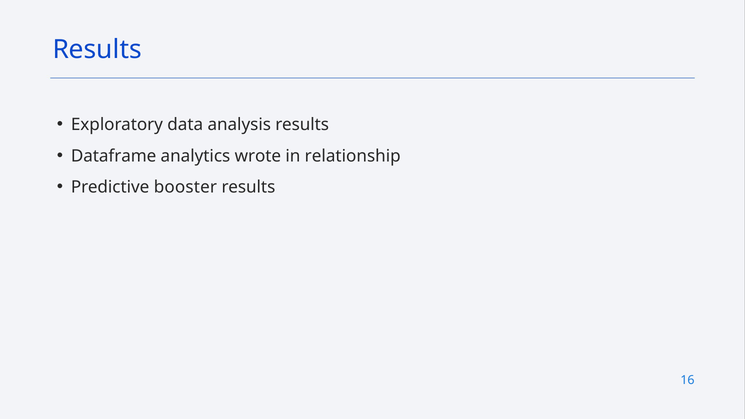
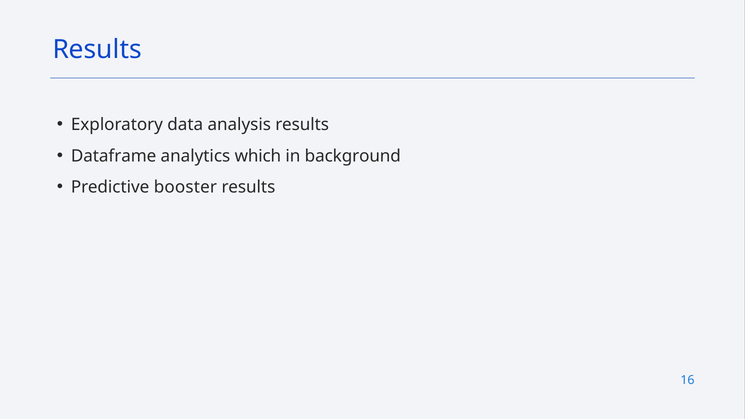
wrote: wrote -> which (258, 156)
relationship: relationship -> background (353, 156)
